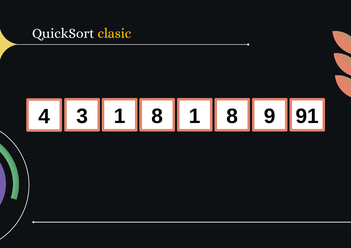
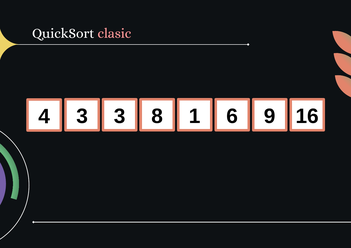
clasic colour: yellow -> pink (115, 33)
3 1: 1 -> 3 (120, 116)
8 1 8: 8 -> 6 (232, 116)
91: 91 -> 16 (307, 116)
